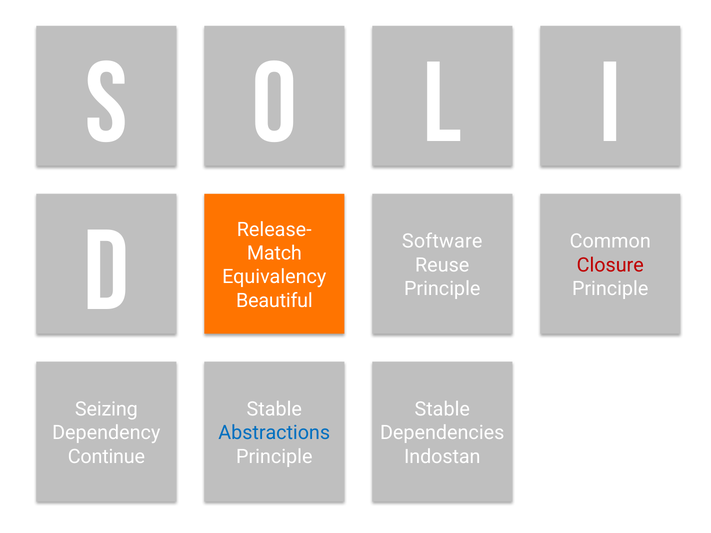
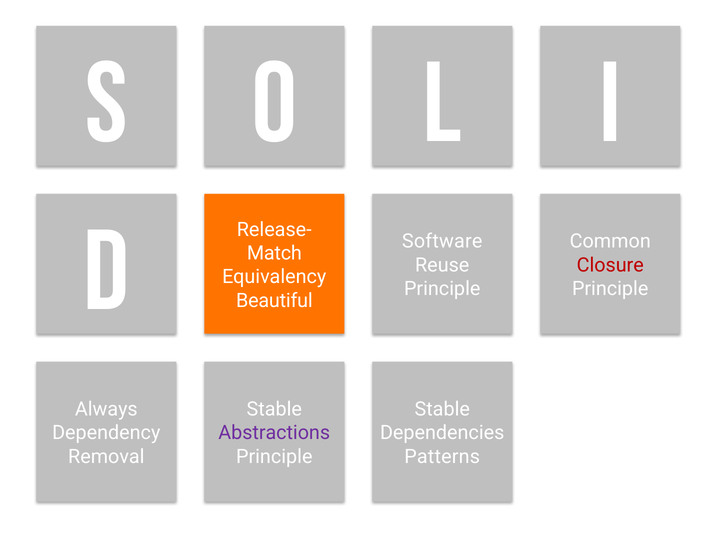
Seizing: Seizing -> Always (106, 409)
Abstractions colour: blue -> purple (274, 433)
Continue: Continue -> Removal (106, 457)
Indostan: Indostan -> Patterns (442, 457)
